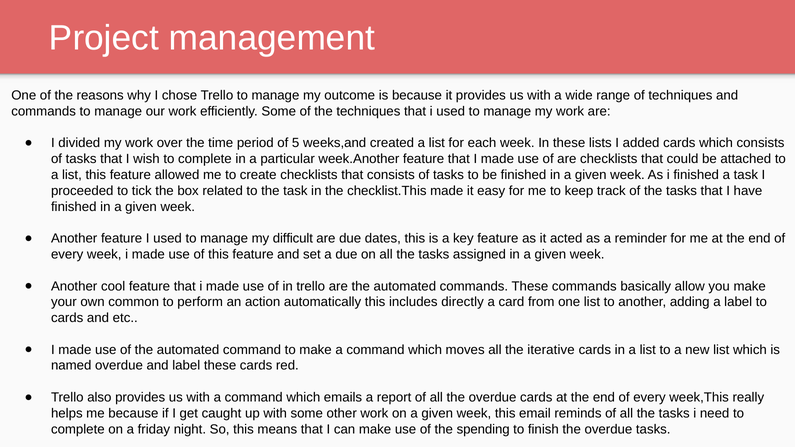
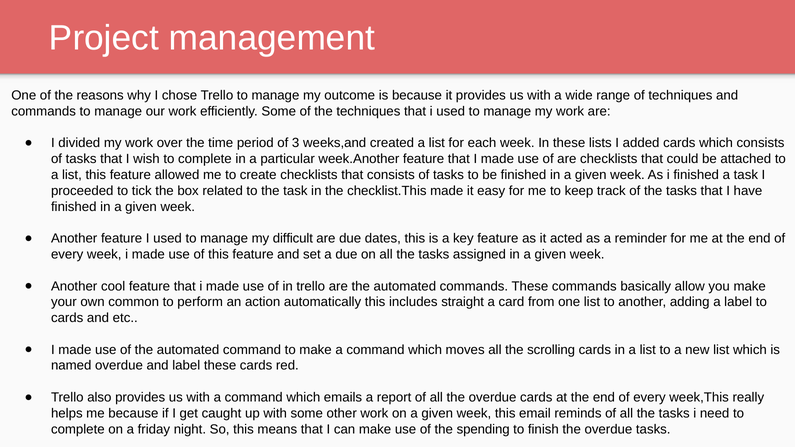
5: 5 -> 3 (296, 143)
directly: directly -> straight (463, 302)
iterative: iterative -> scrolling (551, 350)
